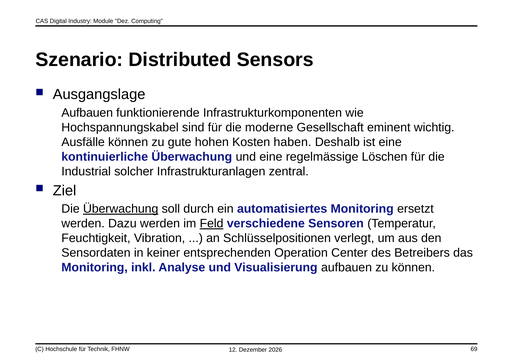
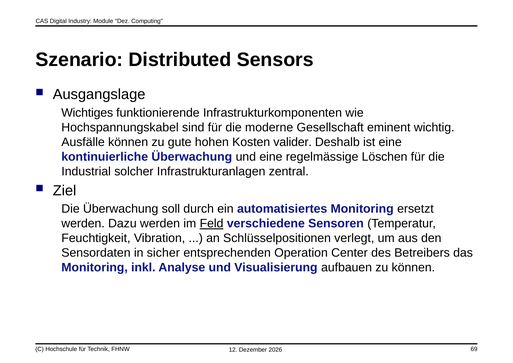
Aufbauen: Aufbauen -> Wichtiges (87, 113)
haben: haben -> valider (293, 142)
Überwachung underline: present -> none (121, 209)
keiner: keiner -> sicher (163, 253)
